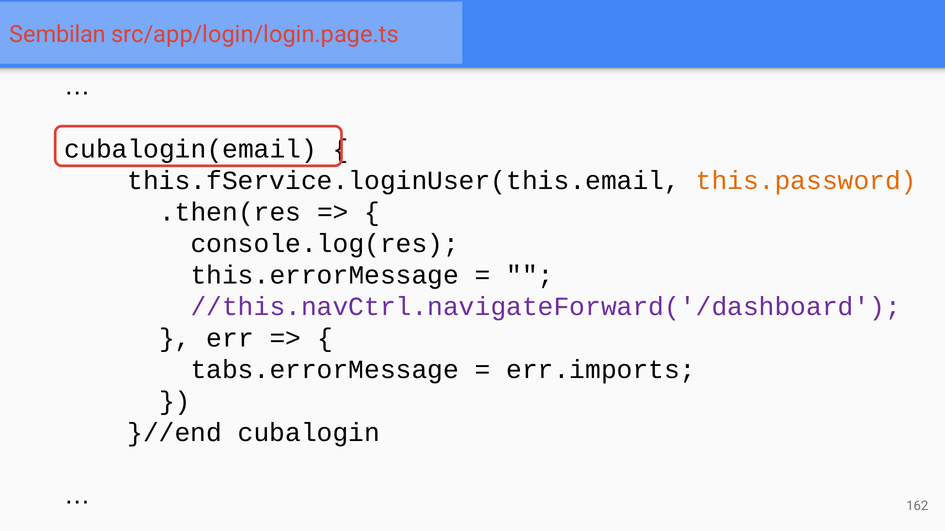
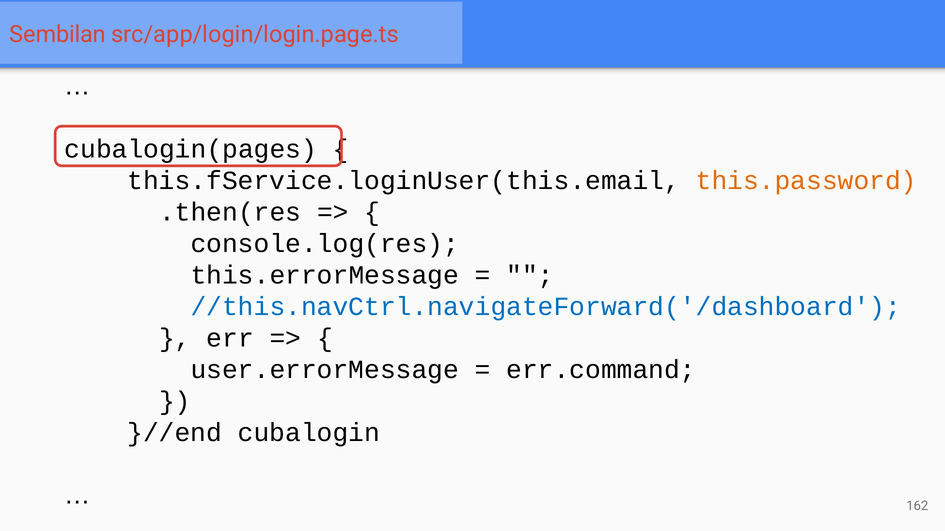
cubalogin(email: cubalogin(email -> cubalogin(pages (191, 149)
//this.navCtrl.navigateForward('/dashboard colour: purple -> blue (546, 307)
tabs.errorMessage: tabs.errorMessage -> user.errorMessage (325, 370)
err.imports: err.imports -> err.command (601, 370)
